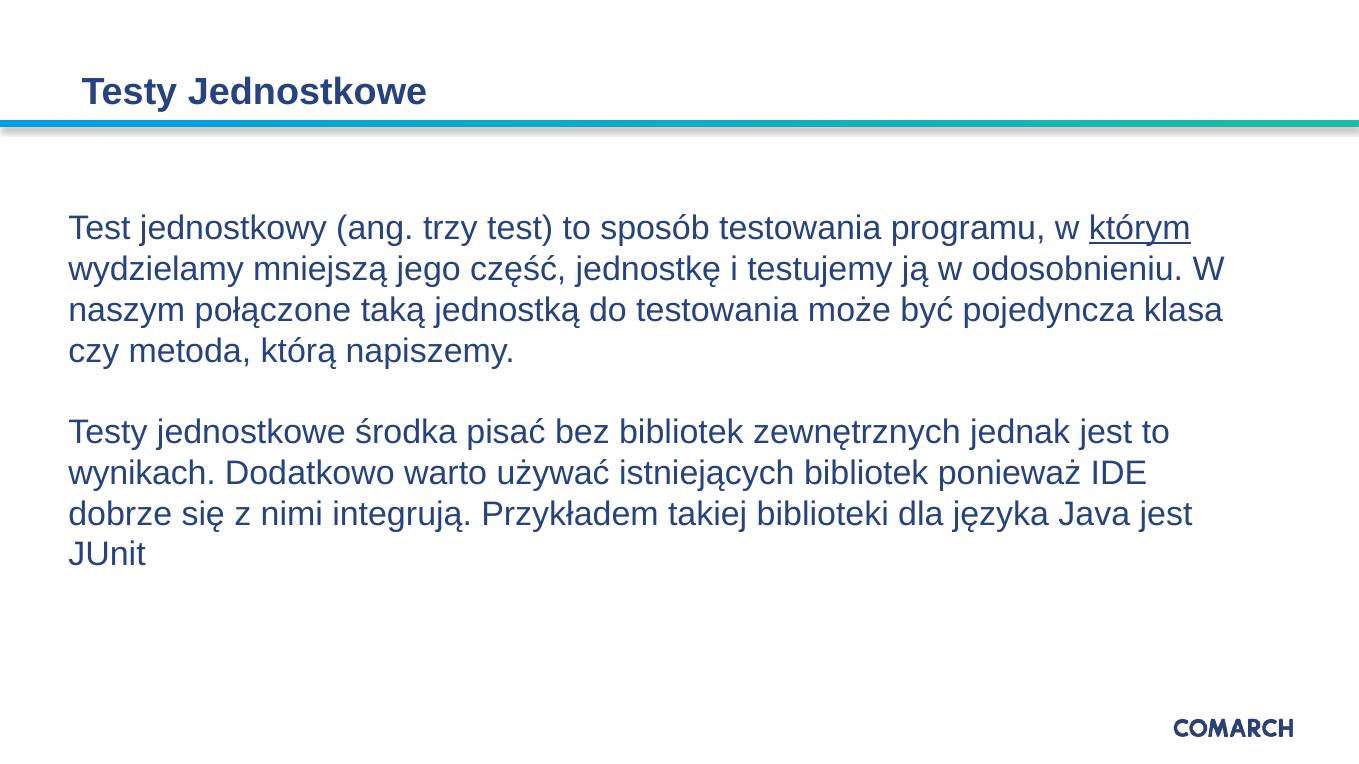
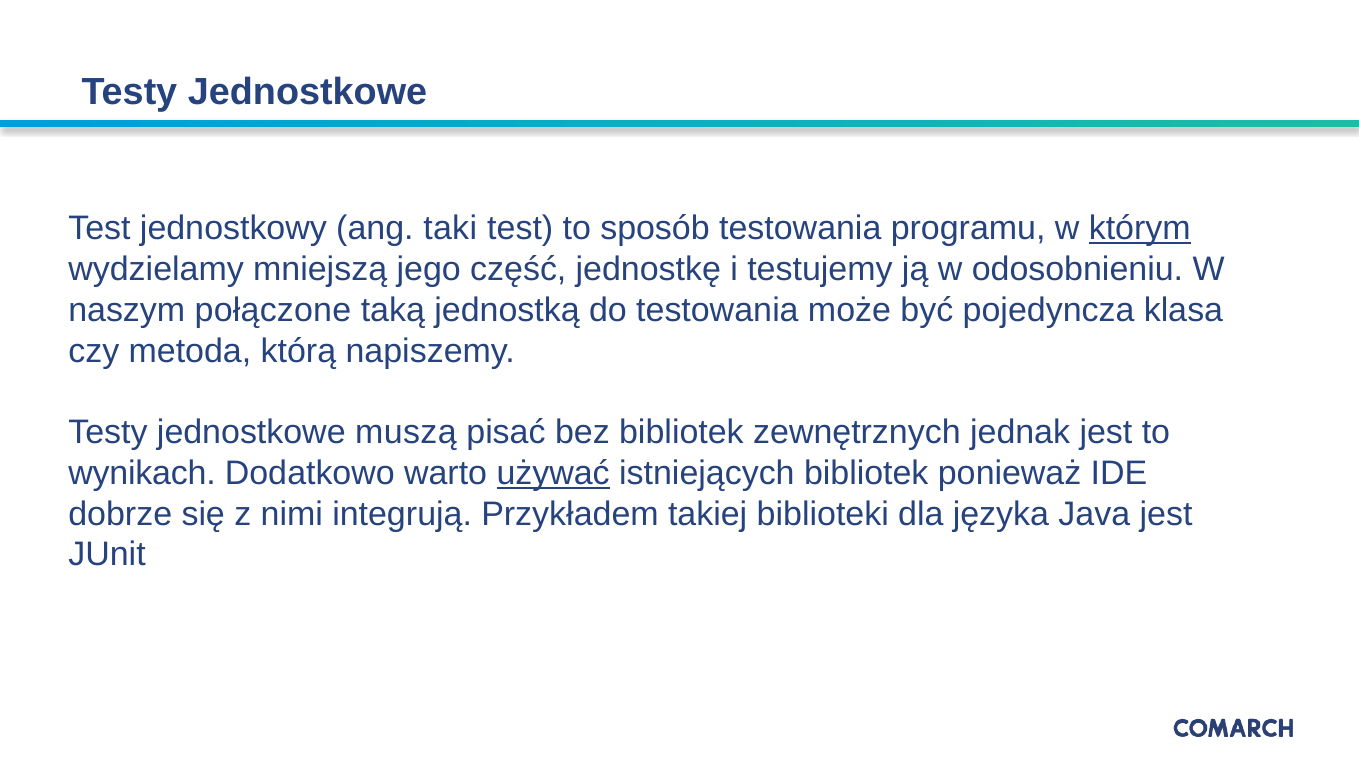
trzy: trzy -> taki (450, 229)
środka: środka -> muszą (406, 433)
używać underline: none -> present (553, 473)
